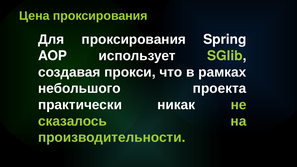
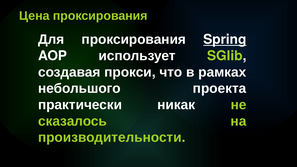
Spring underline: none -> present (225, 40)
